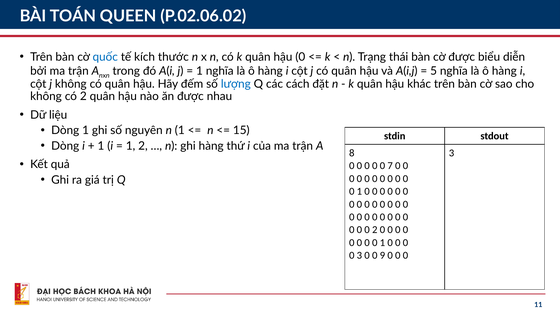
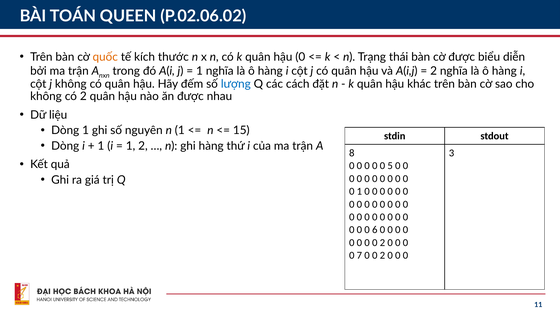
quốc colour: blue -> orange (105, 57)
5: 5 -> 2 (434, 71)
7: 7 -> 5 (390, 166)
0 2: 2 -> 6 (375, 230)
1: 1 -> 2 (382, 243)
3: 3 -> 7 (359, 255)
9: 9 -> 2 (382, 255)
